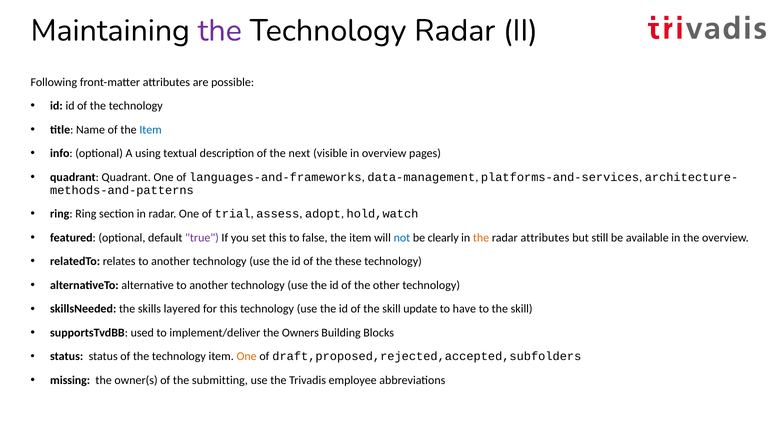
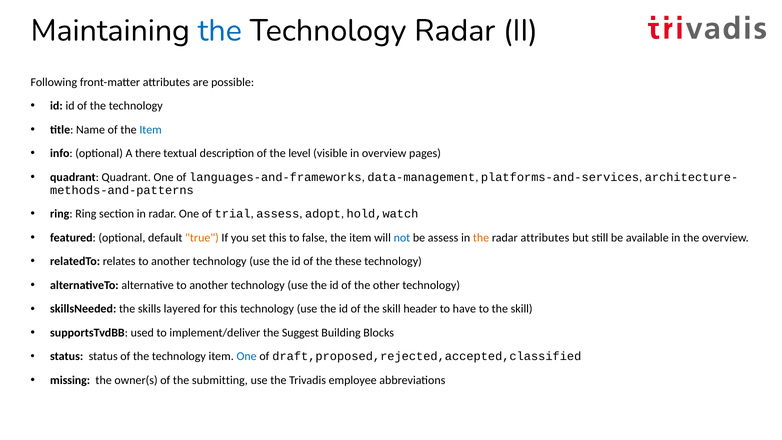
the colour: purple -> blue (220, 31)
using: using -> there (148, 153)
next: next -> level (300, 153)
true colour: purple -> orange (202, 238)
be clearly: clearly -> assess (443, 238)
update: update -> header (420, 309)
Owners: Owners -> Suggest (300, 333)
One colour: orange -> blue (247, 356)
draft,proposed,rejected,accepted,subfolders: draft,proposed,rejected,accepted,subfolders -> draft,proposed,rejected,accepted,classified (427, 356)
